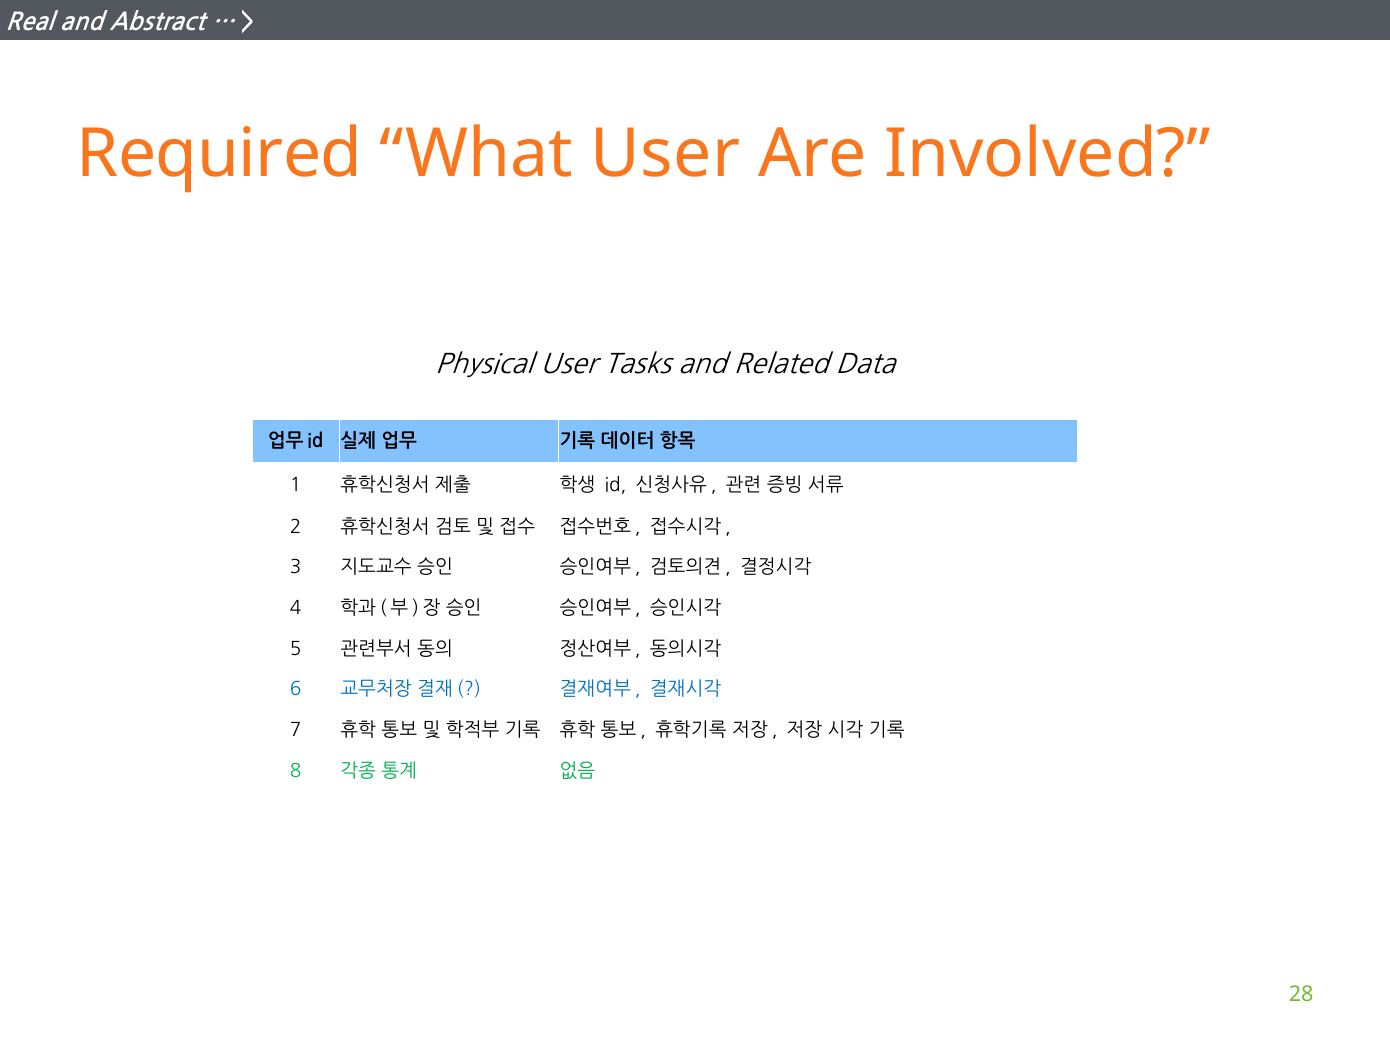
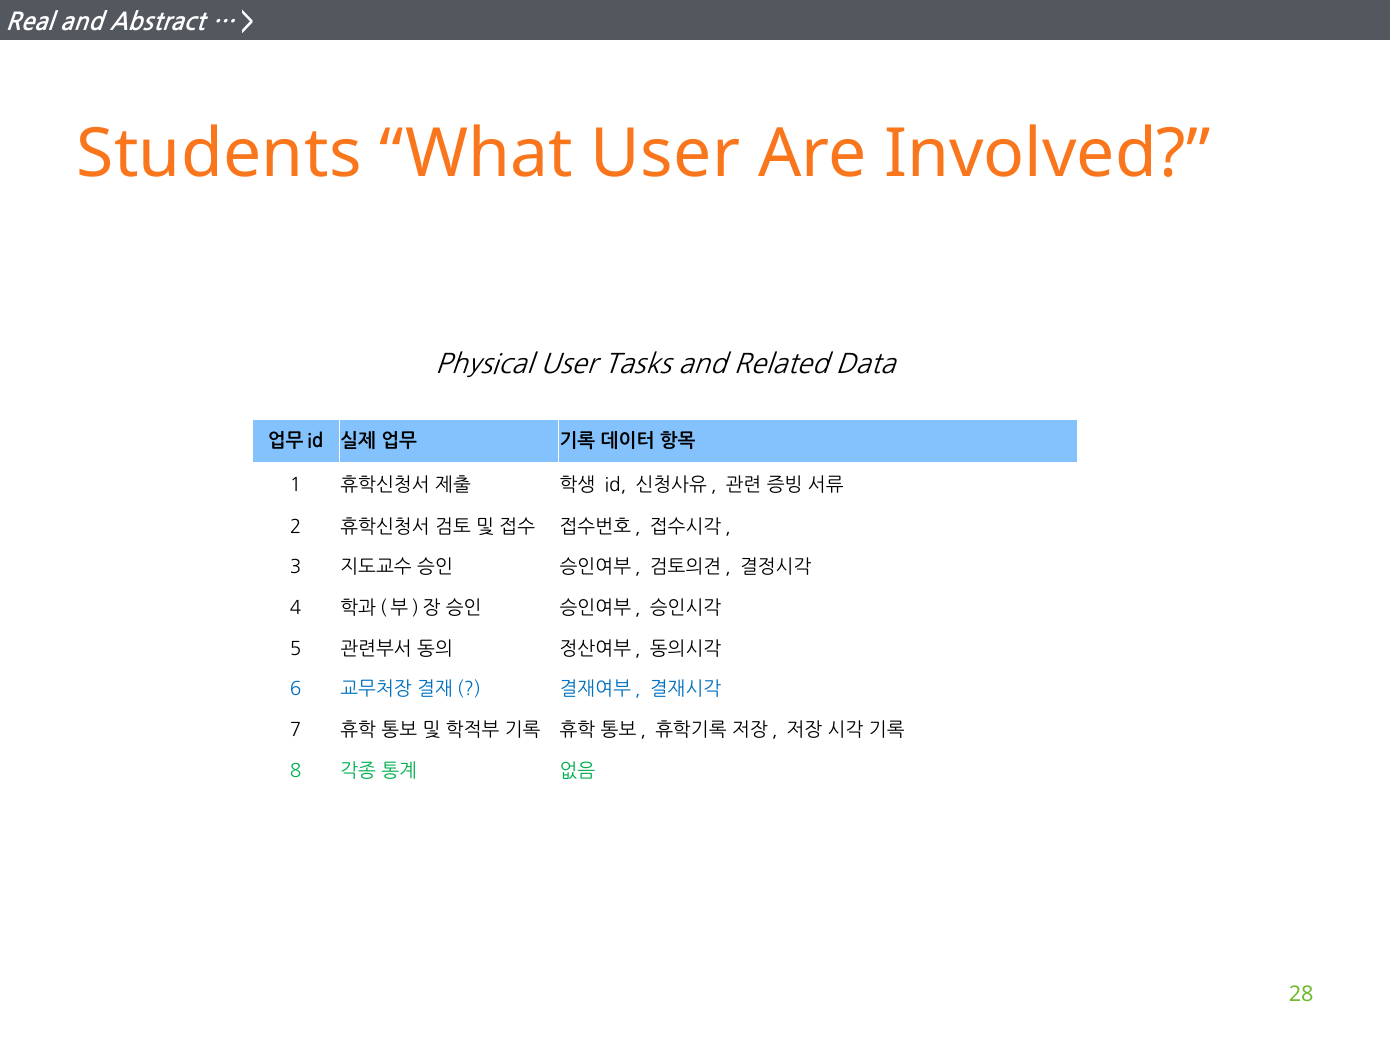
Required: Required -> Students (219, 154)
